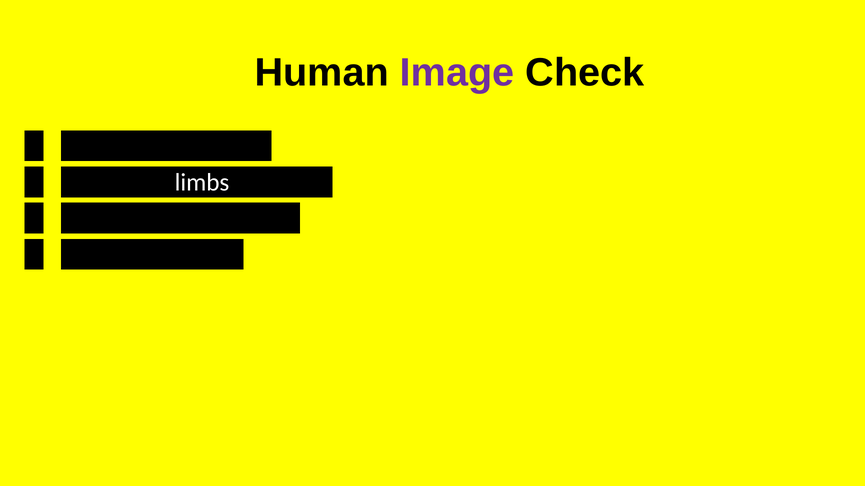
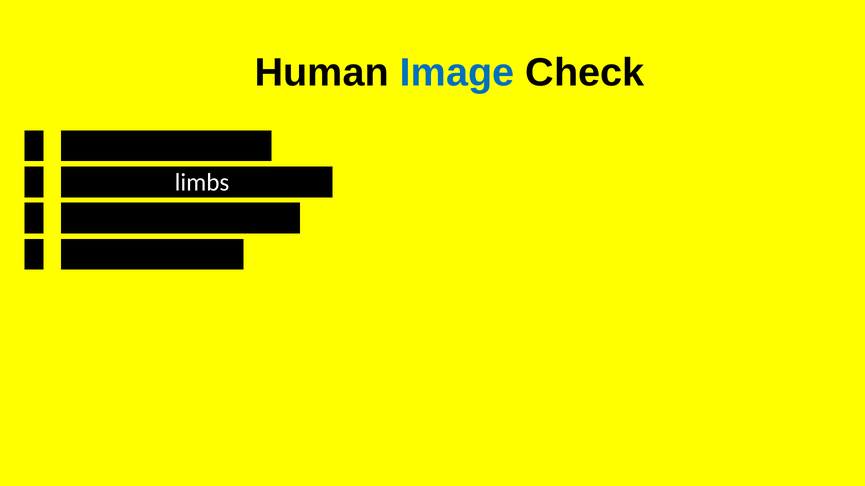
Image colour: purple -> blue (457, 73)
